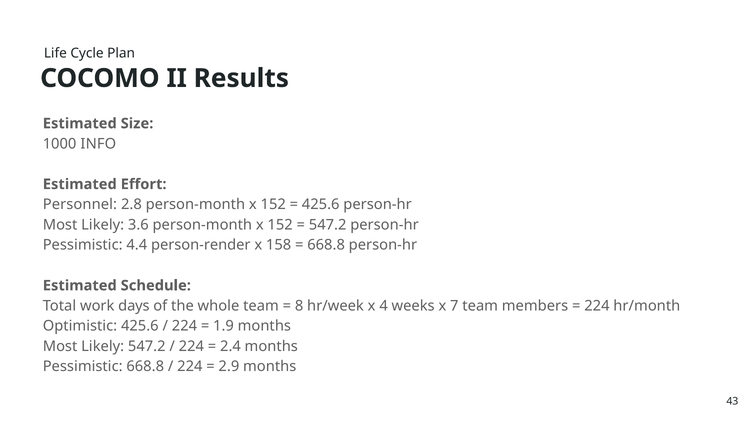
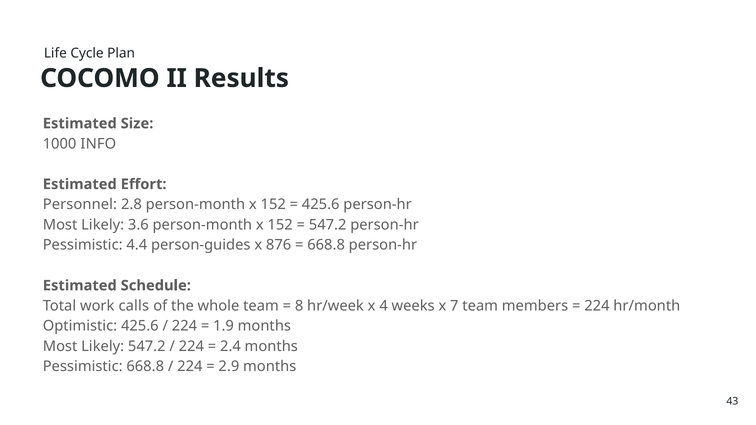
person-render: person-render -> person-guides (201, 245)
158: 158 -> 876 (279, 245)
days: days -> calls (134, 306)
